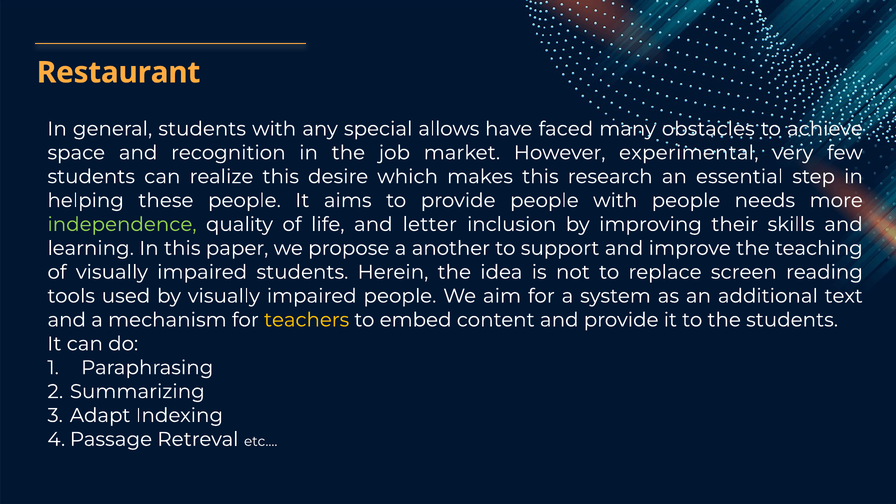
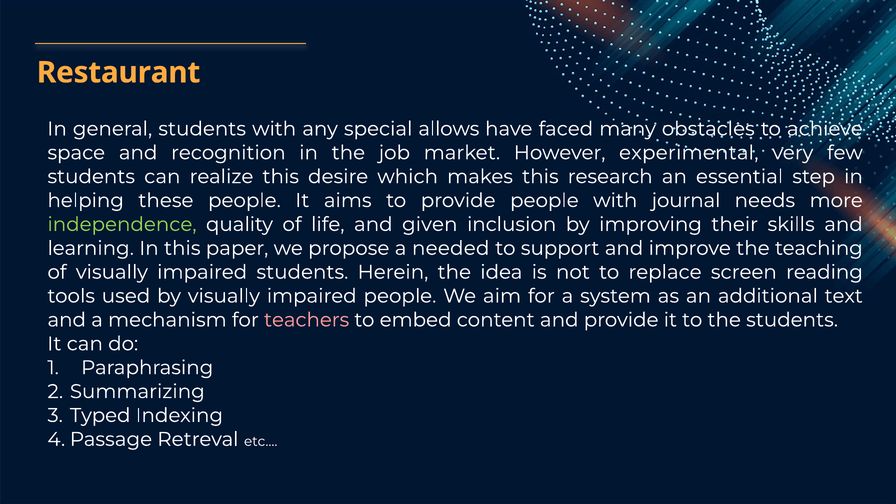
with people: people -> journal (686, 201)
letter: letter -> given (430, 224)
another: another -> needed (451, 248)
teachers colour: yellow -> pink (307, 320)
Adapt: Adapt -> Typed (100, 415)
